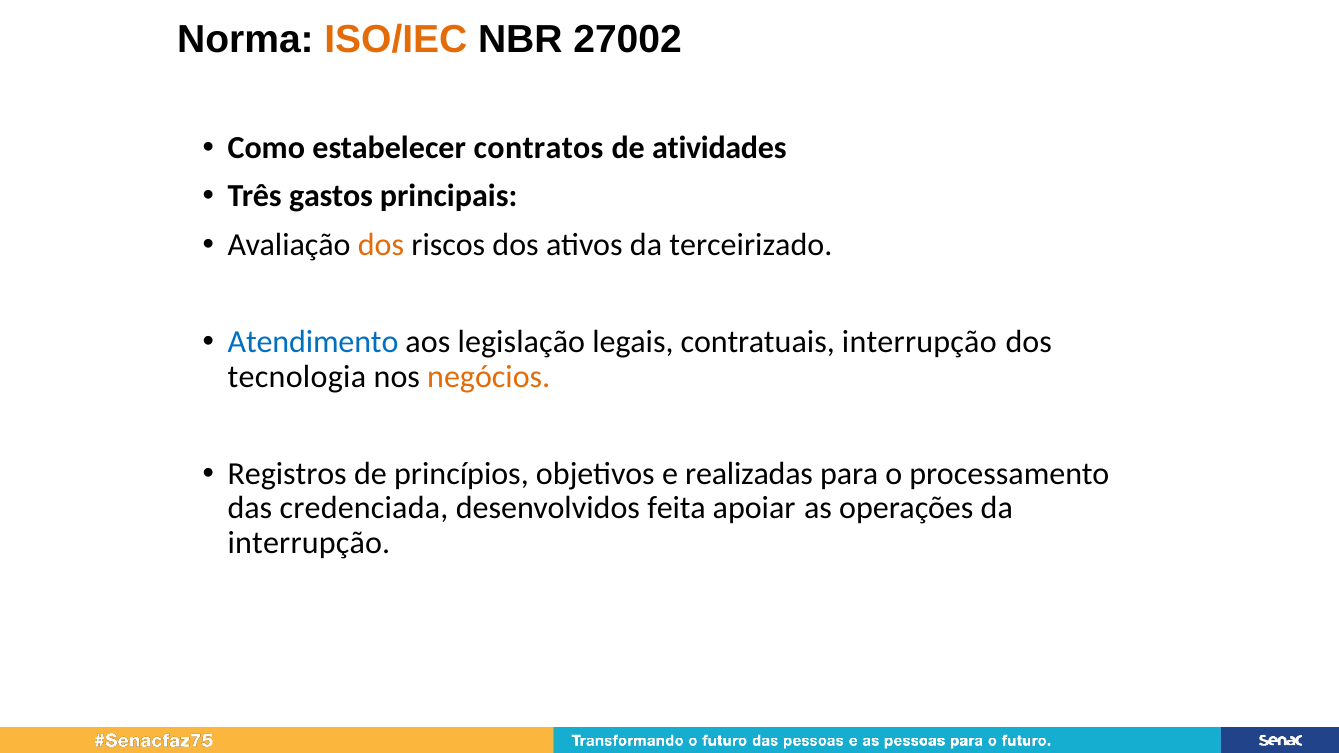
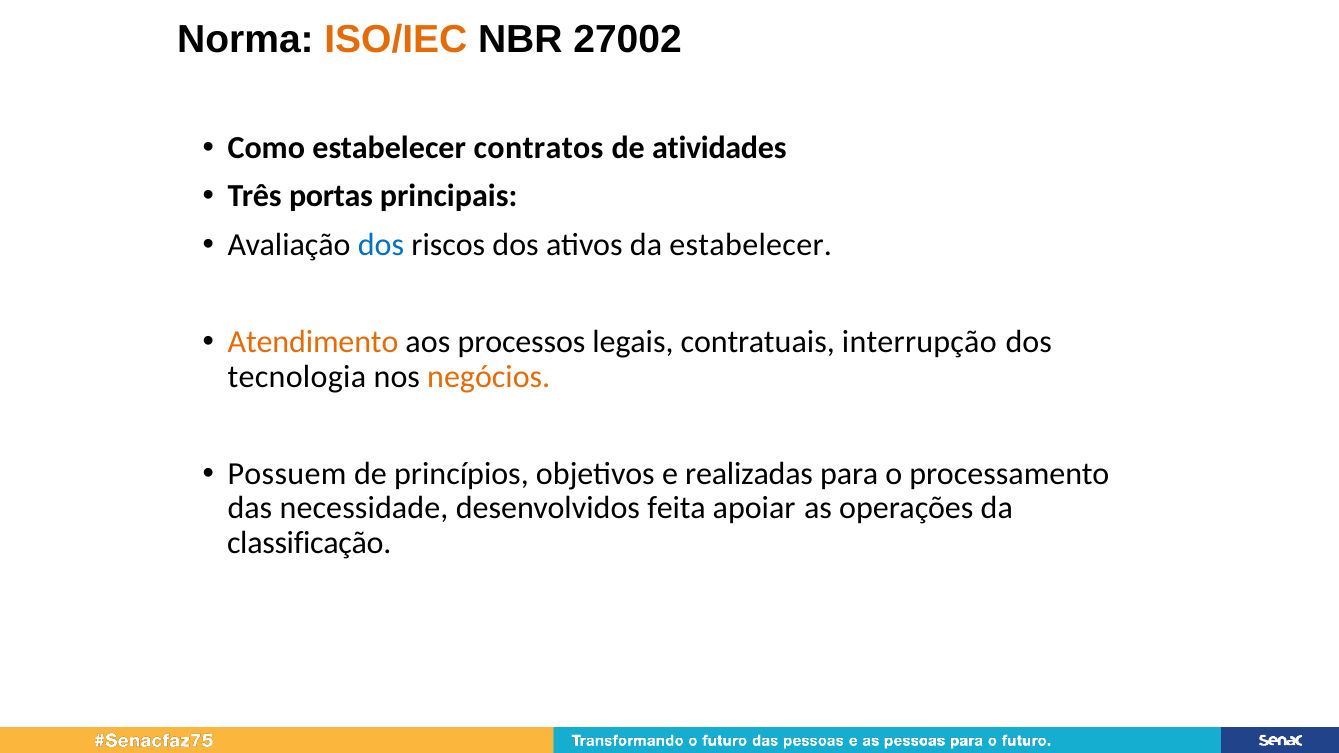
gastos: gastos -> portas (331, 196)
dos colour: orange -> blue (381, 245)
da terceirizado: terceirizado -> estabelecer (751, 245)
Atendimento colour: blue -> orange (313, 342)
legislação: legislação -> processos (521, 342)
Registros: Registros -> Possuem (287, 474)
credenciada: credenciada -> necessidade (364, 508)
interrupção: interrupção -> classificação (309, 543)
